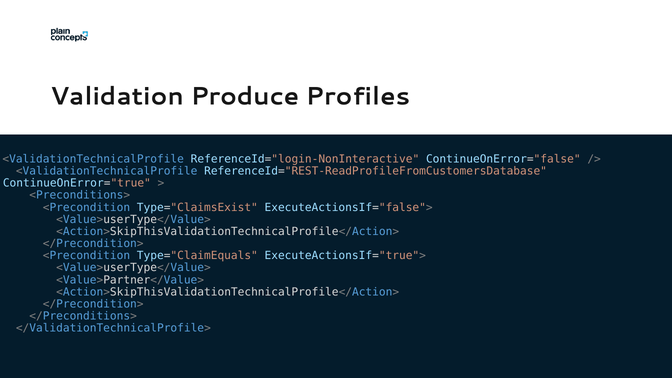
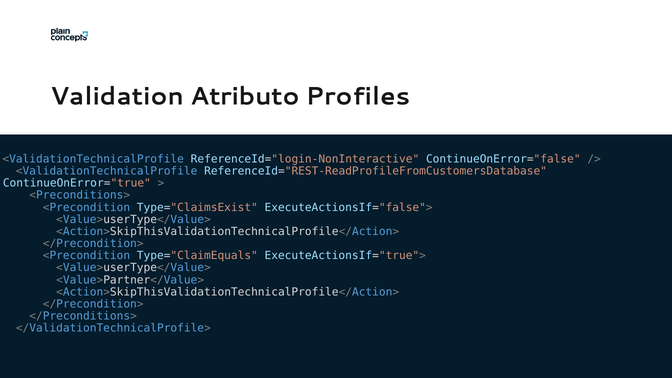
Produce: Produce -> Atributo (245, 96)
